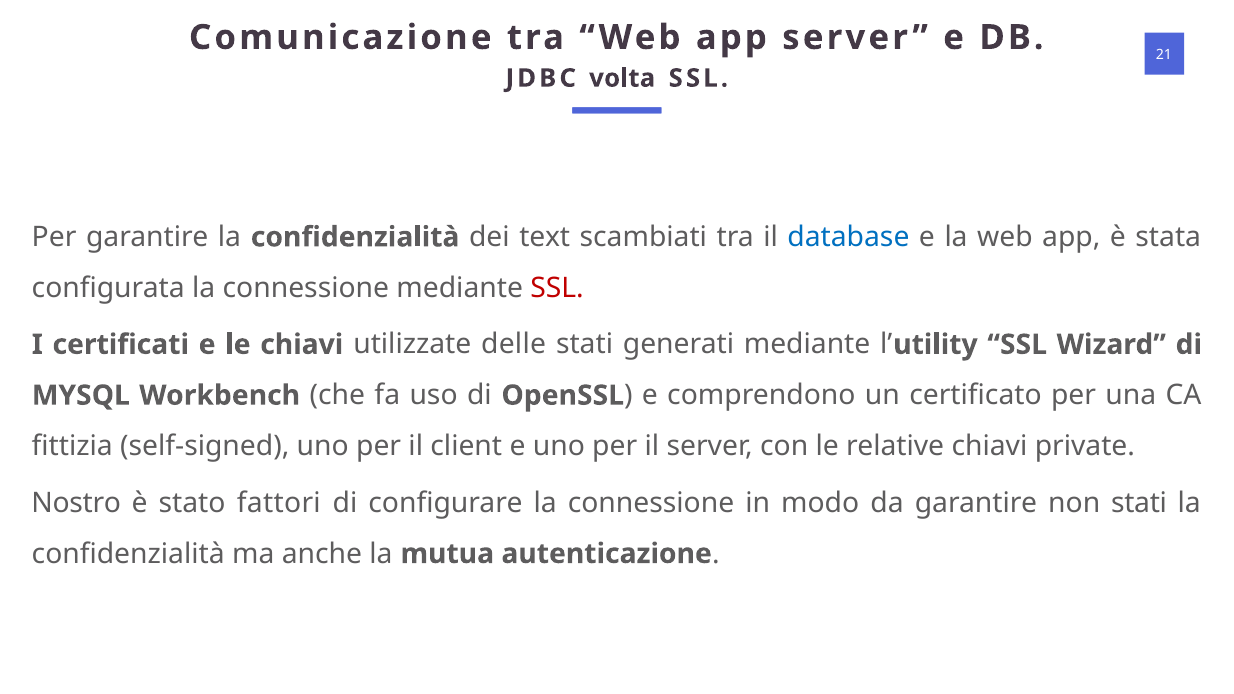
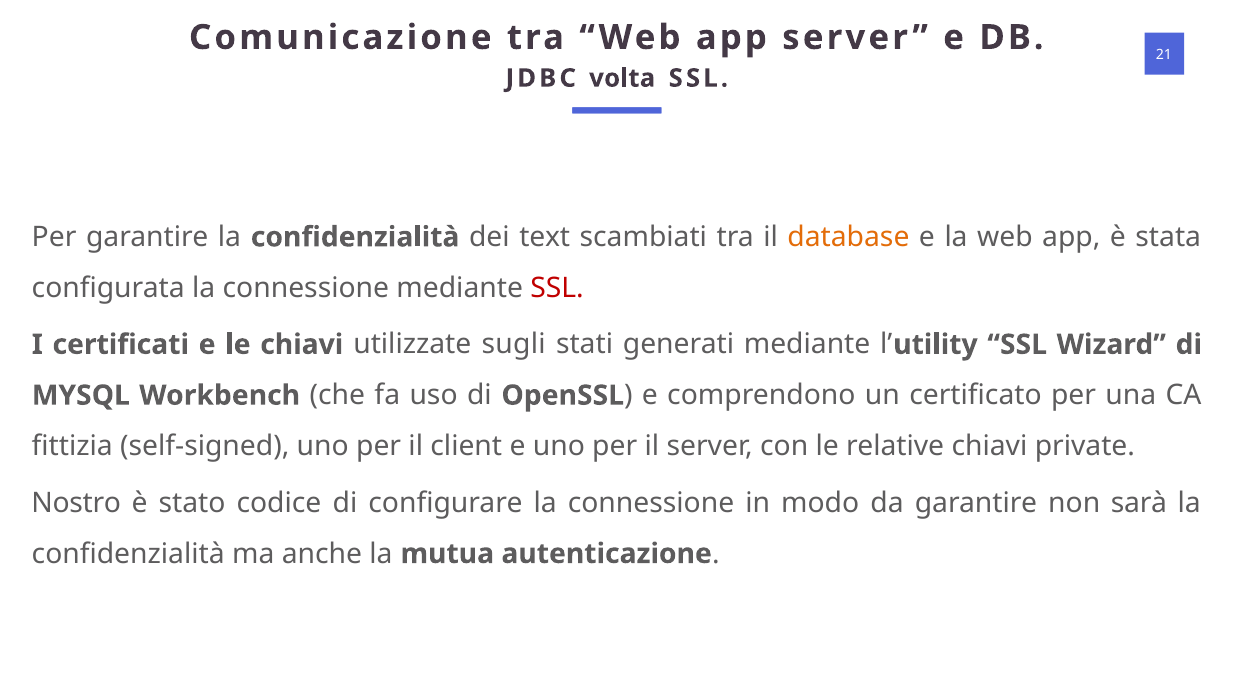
database colour: blue -> orange (848, 237)
delle: delle -> sugli (514, 345)
fattori: fattori -> codice (279, 503)
non stati: stati -> sarà (1139, 503)
